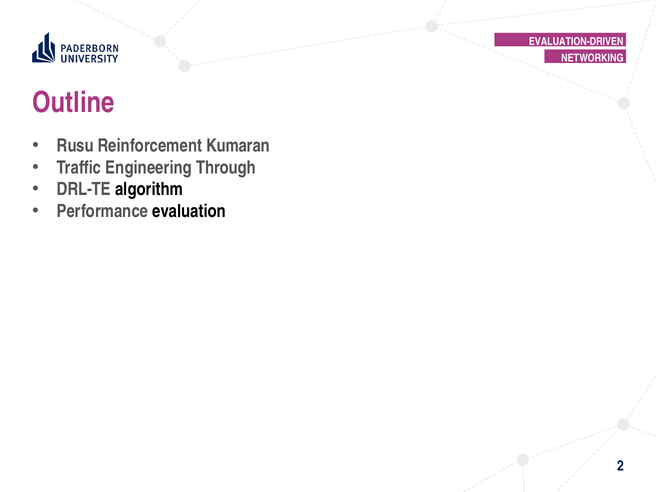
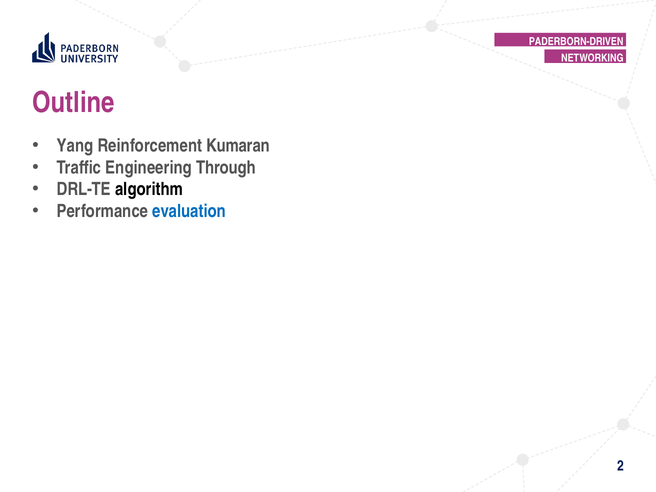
EVALUATION-DRIVEN: EVALUATION-DRIVEN -> PADERBORN-DRIVEN (576, 42)
Rusu: Rusu -> Yang (75, 146)
evaluation colour: black -> blue (189, 211)
